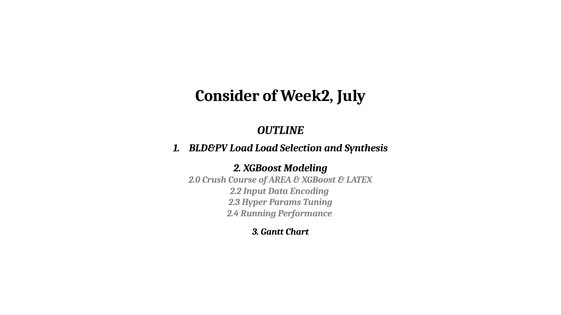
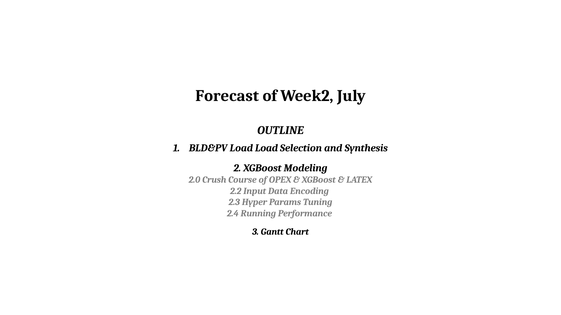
Consider: Consider -> Forecast (227, 96)
AREA: AREA -> OPEX (280, 180)
